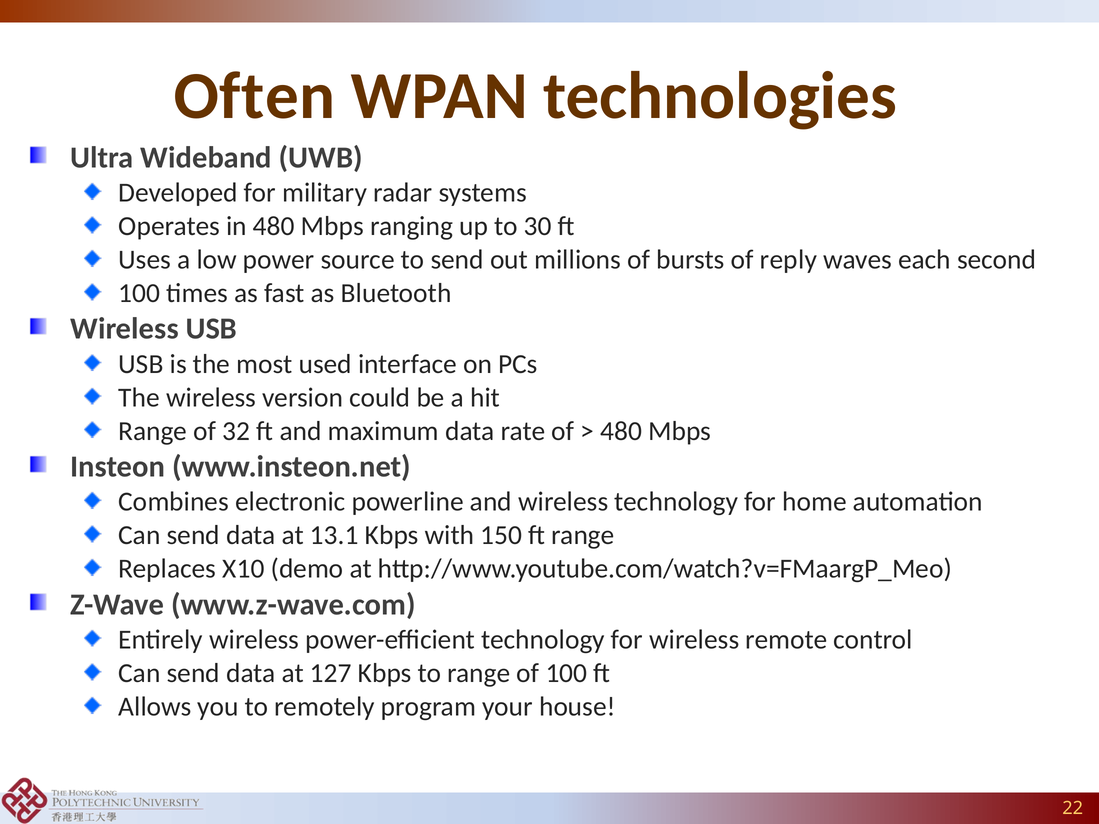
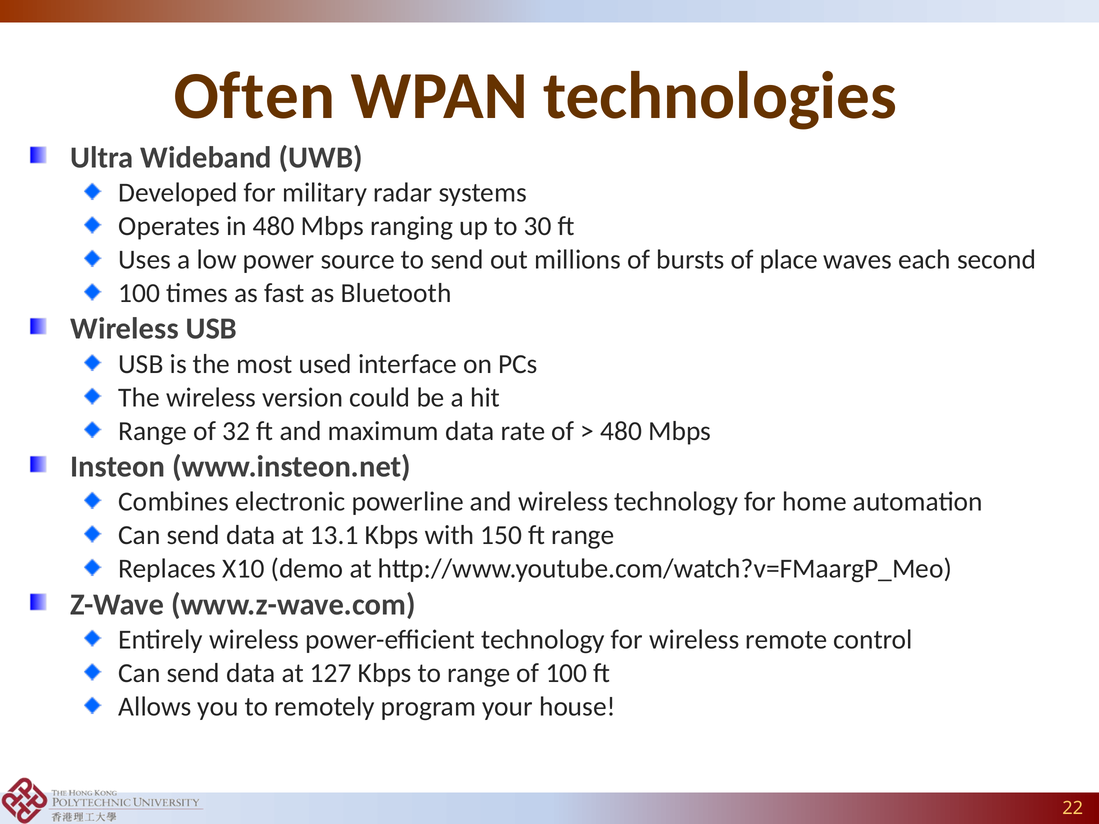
reply: reply -> place (789, 260)
